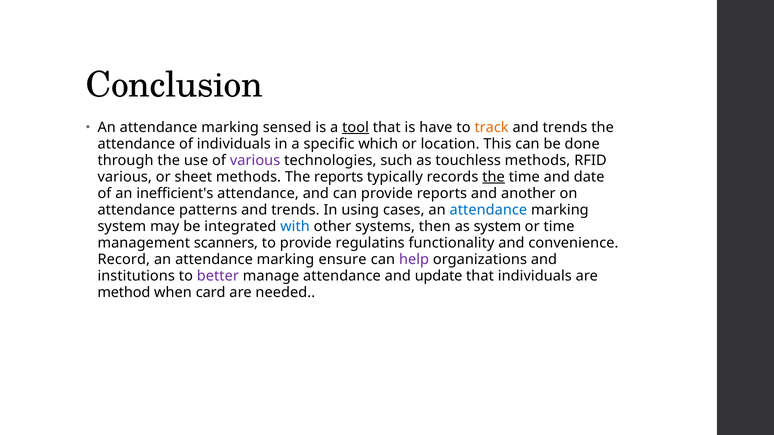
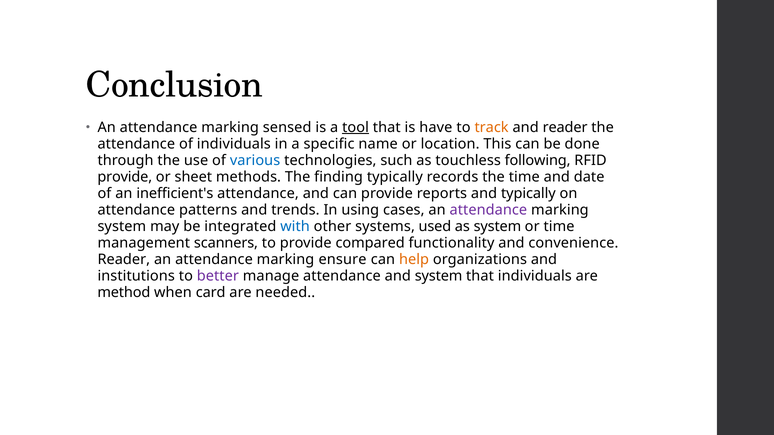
trends: trends -> reader (565, 127)
which: which -> name (378, 144)
various colour: purple -> blue (255, 161)
touchless methods: methods -> following (538, 161)
various: various -> provide (125, 177)
The reports: reports -> finding (339, 177)
the underline: present -> none (494, 177)
and another: another -> typically (528, 194)
attendance colour: blue -> purple (488, 210)
then: then -> used (435, 227)
regulatins: regulatins -> compared (370, 243)
Record: Record -> Reader (124, 260)
help colour: purple -> orange (414, 260)
and update: update -> system (439, 276)
